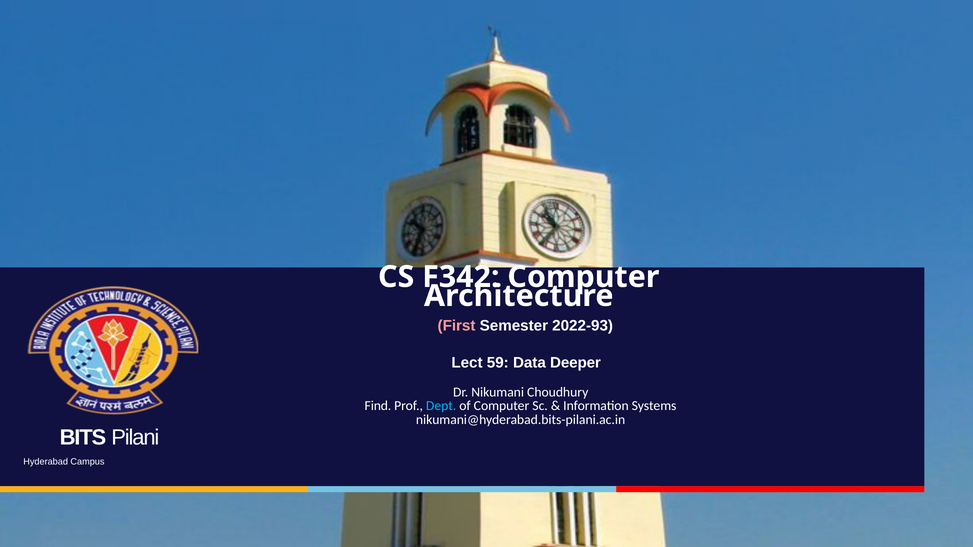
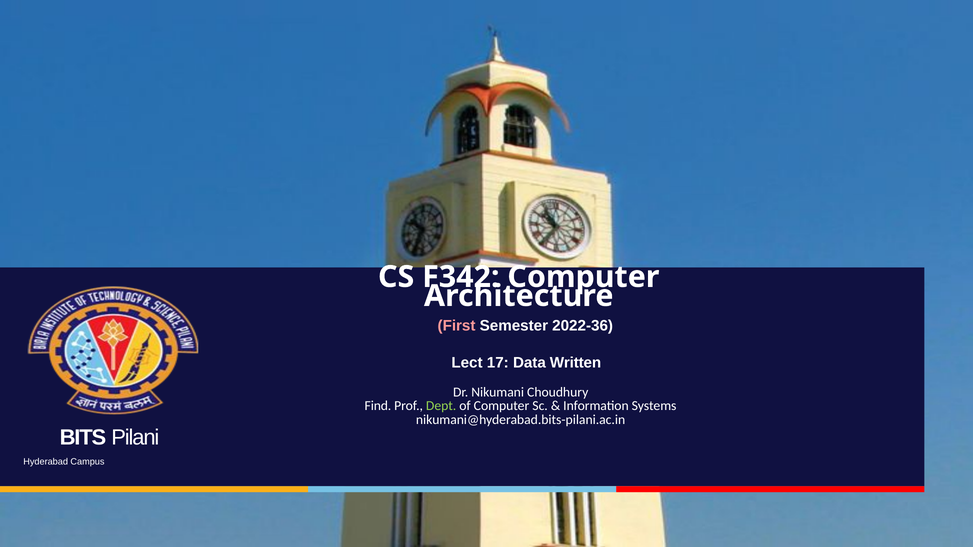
2022-93: 2022-93 -> 2022-36 (583, 326)
59: 59 -> 17 (498, 363)
Deeper: Deeper -> Written (575, 363)
Dept colour: light blue -> light green (441, 406)
